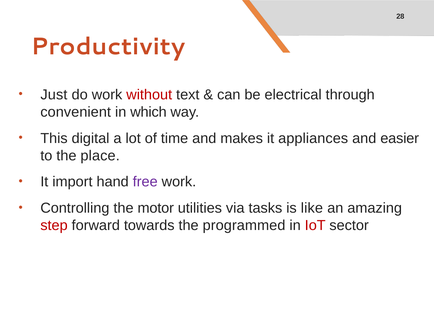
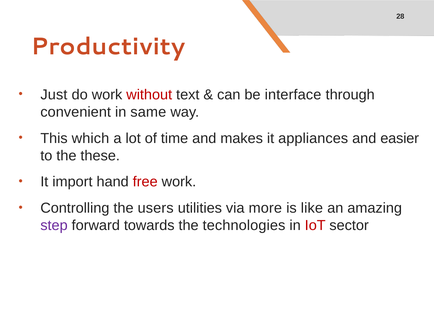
electrical: electrical -> interface (293, 95)
which: which -> same (148, 112)
digital: digital -> which (90, 138)
place: place -> these (100, 156)
free colour: purple -> red (145, 182)
motor: motor -> users (156, 208)
tasks: tasks -> more (265, 208)
step colour: red -> purple (54, 226)
programmed: programmed -> technologies (244, 226)
